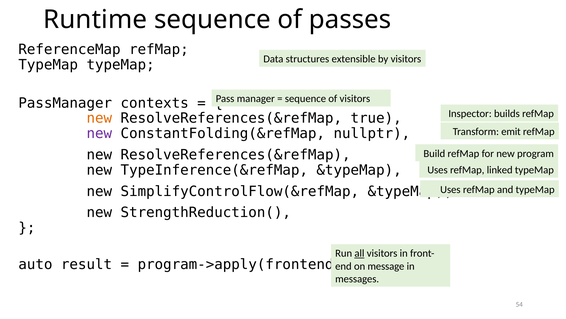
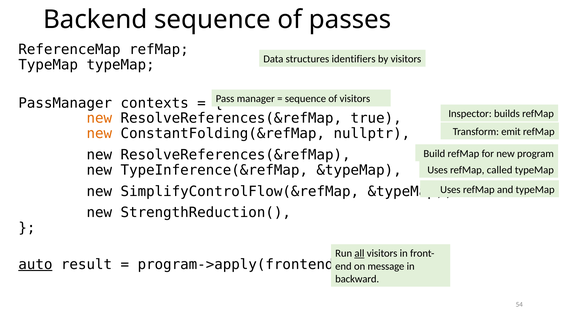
Runtime: Runtime -> Backend (95, 20)
extensible: extensible -> identifiers (354, 59)
new colour: purple -> orange (99, 133)
linked: linked -> called (500, 170)
auto underline: none -> present (35, 264)
messages: messages -> backward (357, 278)
